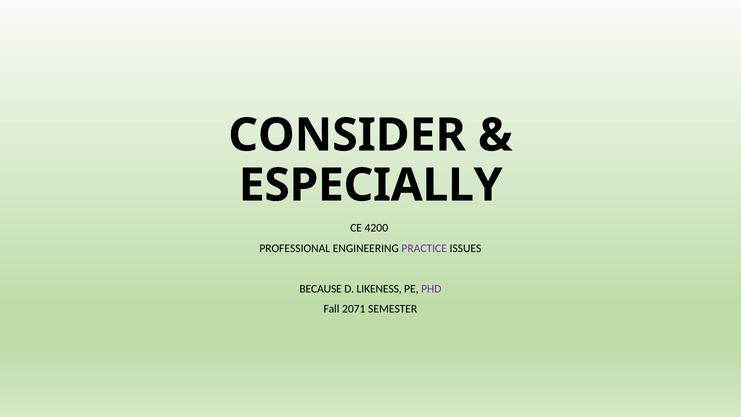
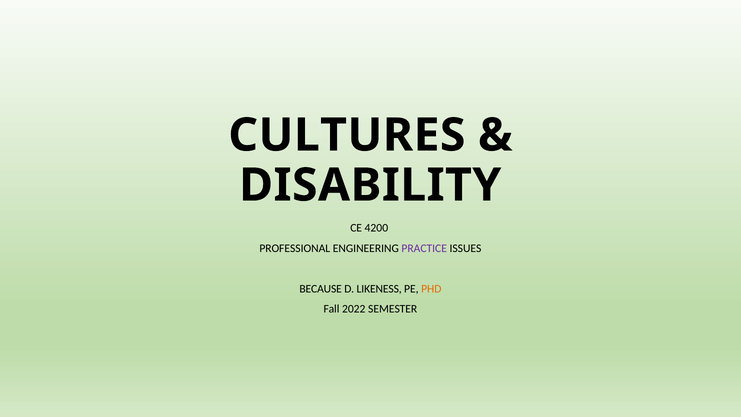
CONSIDER: CONSIDER -> CULTURES (347, 135)
ESPECIALLY: ESPECIALLY -> DISABILITY (370, 185)
PHD colour: purple -> orange (431, 289)
2071: 2071 -> 2022 (354, 309)
